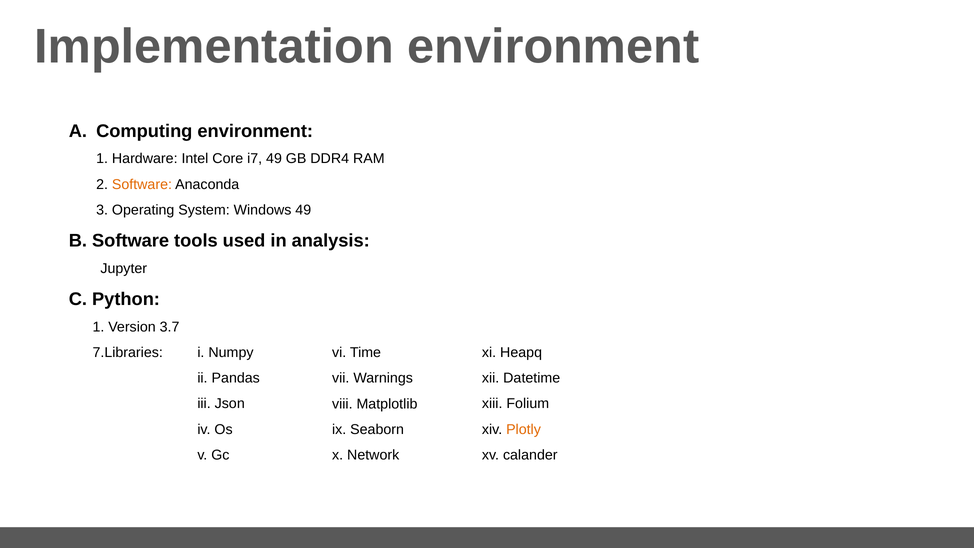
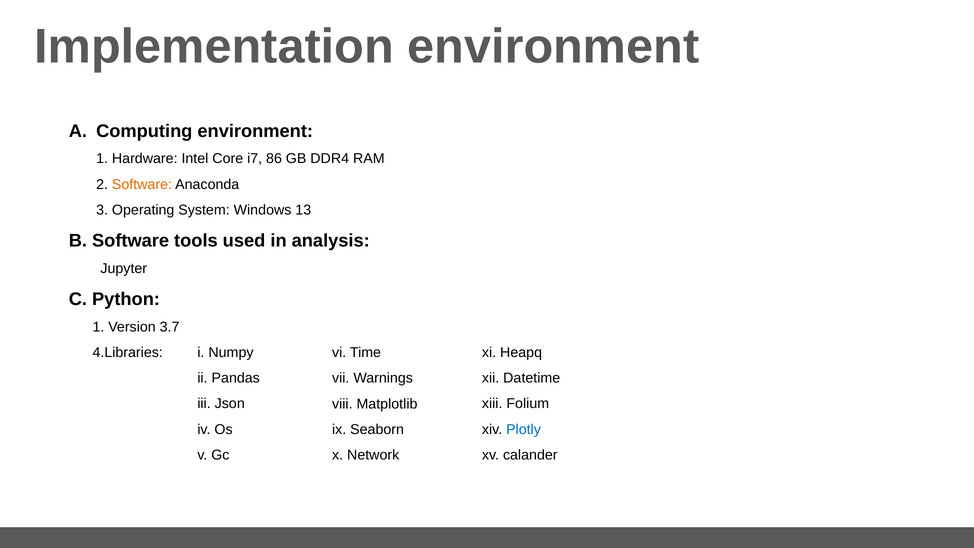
i7 49: 49 -> 86 (274, 159)
Windows 49: 49 -> 13 (303, 210)
7.Libraries: 7.Libraries -> 4.Libraries (128, 352)
Plotly colour: orange -> blue (524, 429)
